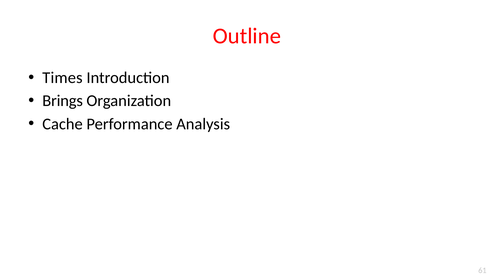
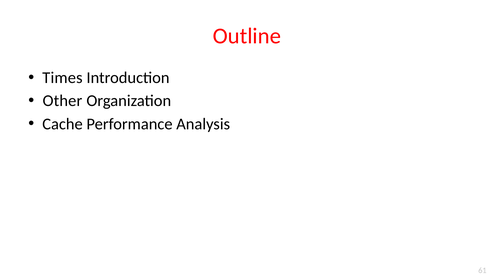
Brings: Brings -> Other (62, 101)
